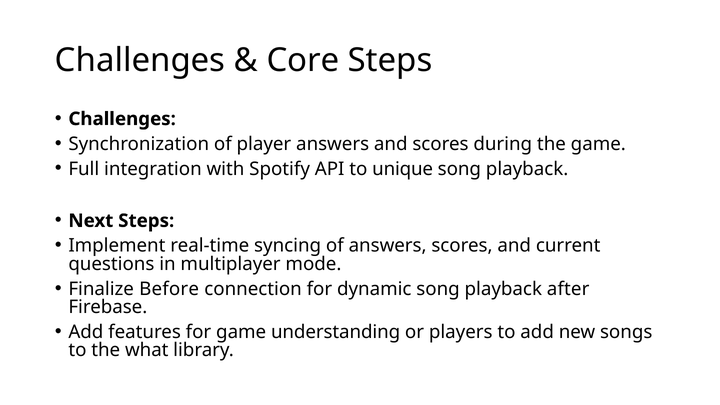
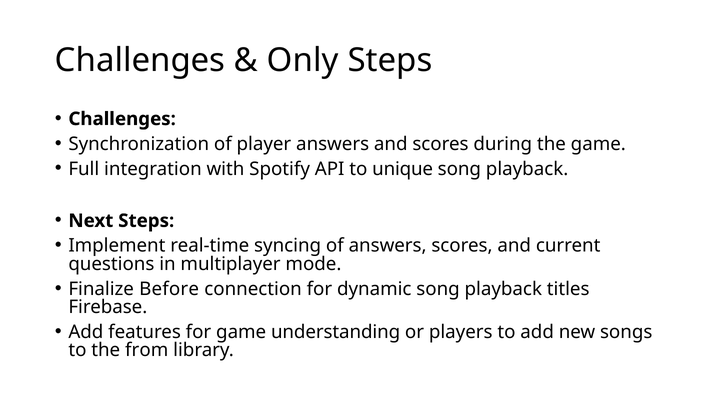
Core: Core -> Only (303, 60)
after: after -> titles (568, 289)
what: what -> from (147, 350)
